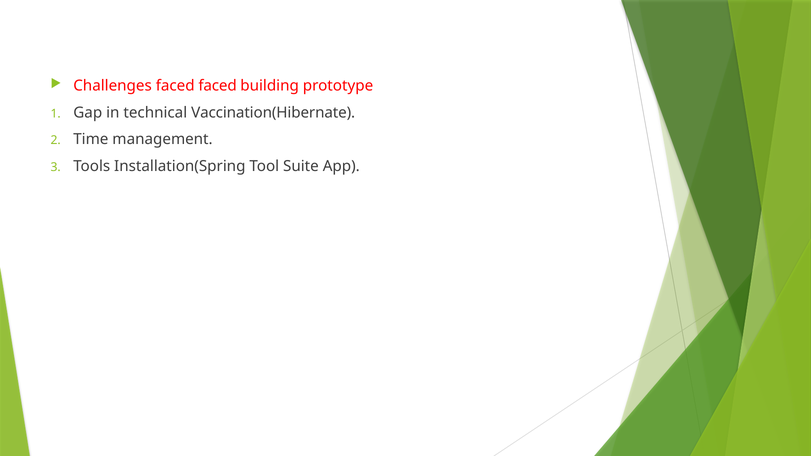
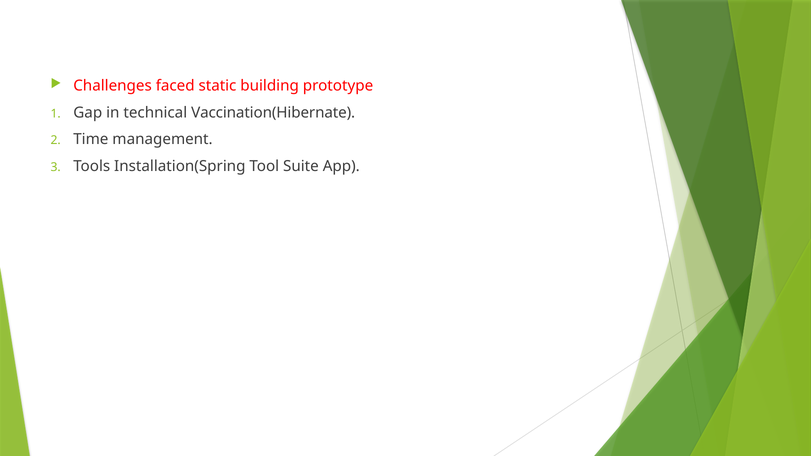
faced faced: faced -> static (218, 86)
